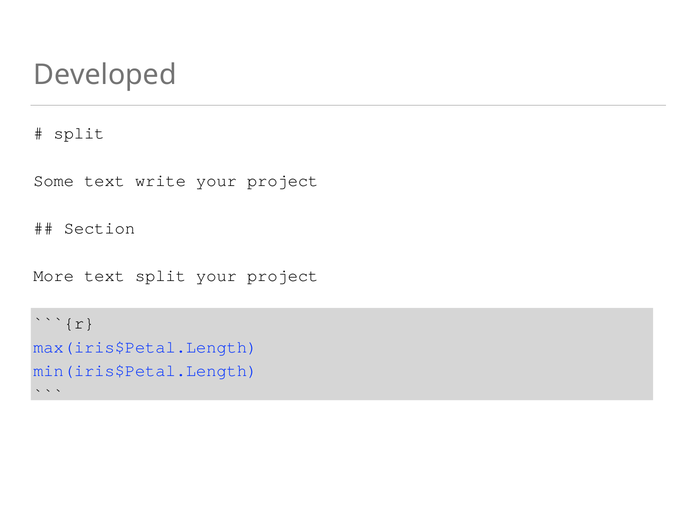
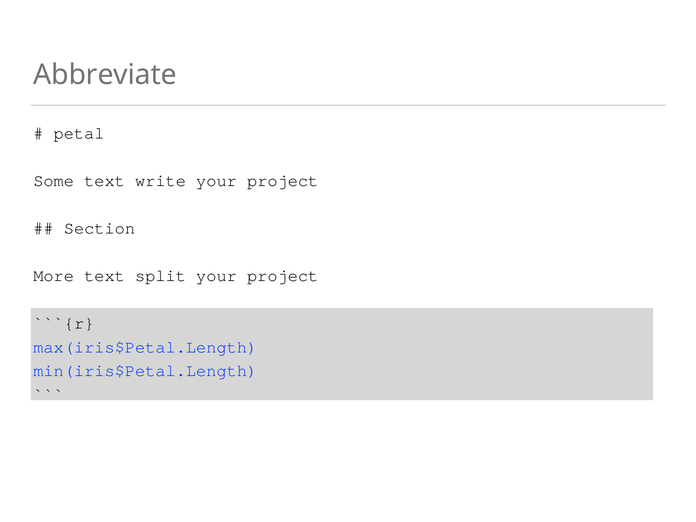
Developed: Developed -> Abbreviate (105, 75)
split: split -> petal (79, 133)
